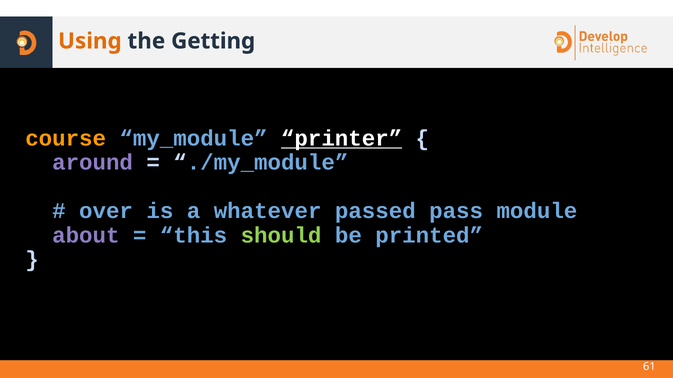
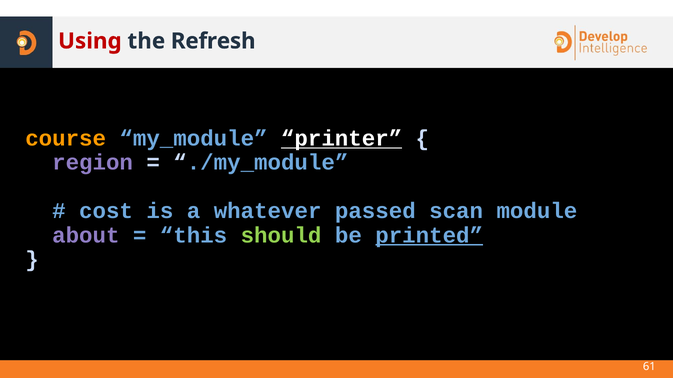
Using colour: orange -> red (90, 41)
Getting: Getting -> Refresh (213, 41)
around: around -> region (93, 163)
over: over -> cost (106, 211)
pass: pass -> scan (456, 211)
printed underline: none -> present (429, 235)
